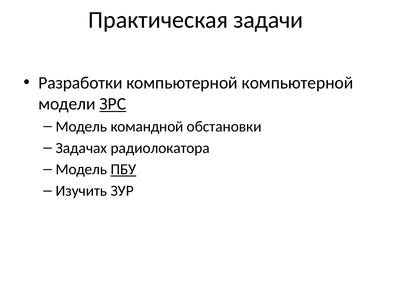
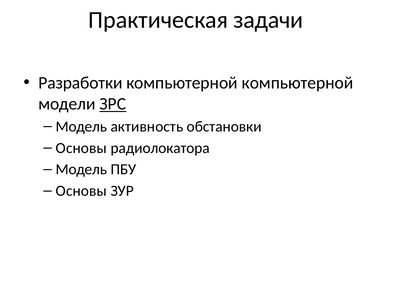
командной: командной -> активность (147, 126)
Задачах: Задачах -> Основы (81, 148)
ПБУ underline: present -> none (123, 169)
Изучить: Изучить -> Основы (81, 191)
